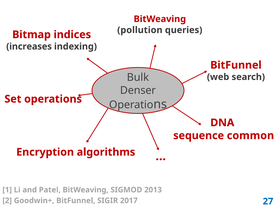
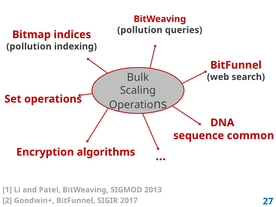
increases: increases -> pollution (29, 46)
Denser: Denser -> Scaling (138, 90)
